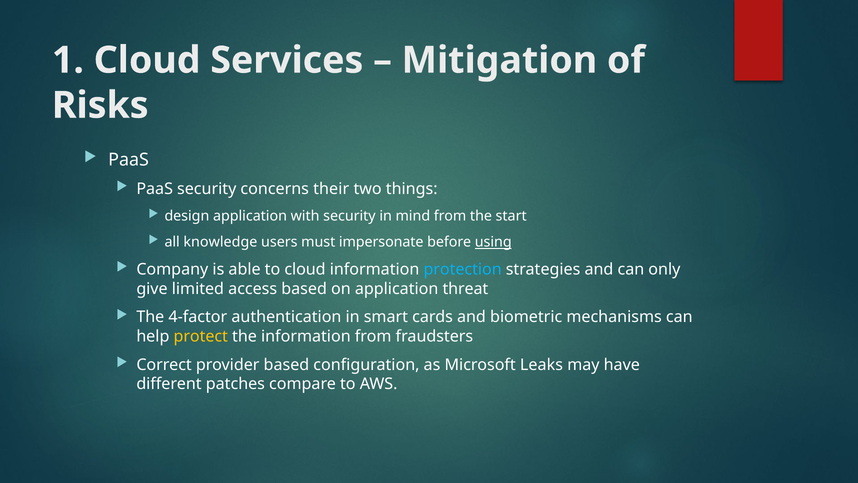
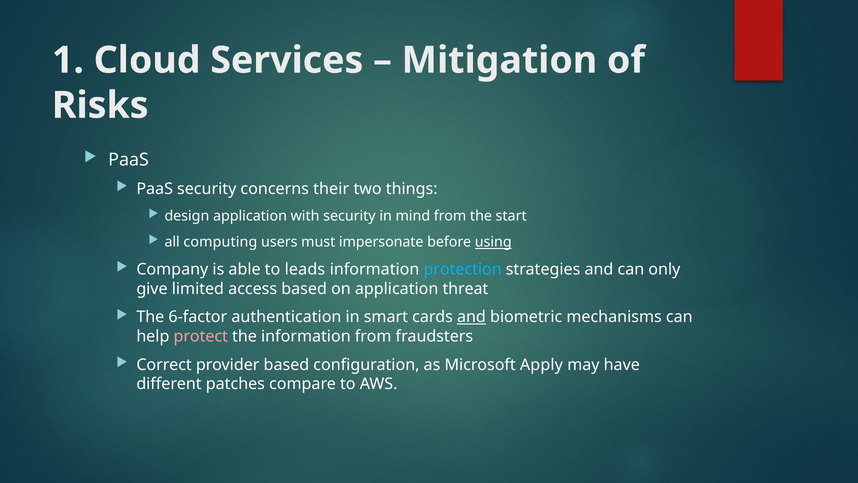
knowledge: knowledge -> computing (220, 242)
to cloud: cloud -> leads (305, 269)
4-factor: 4-factor -> 6-factor (198, 317)
and underline: none -> present (471, 317)
protect colour: yellow -> pink (201, 336)
Leaks: Leaks -> Apply (541, 364)
